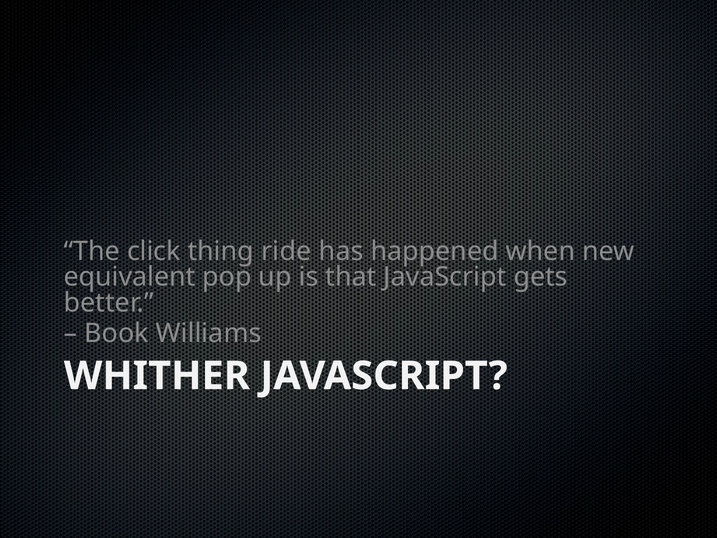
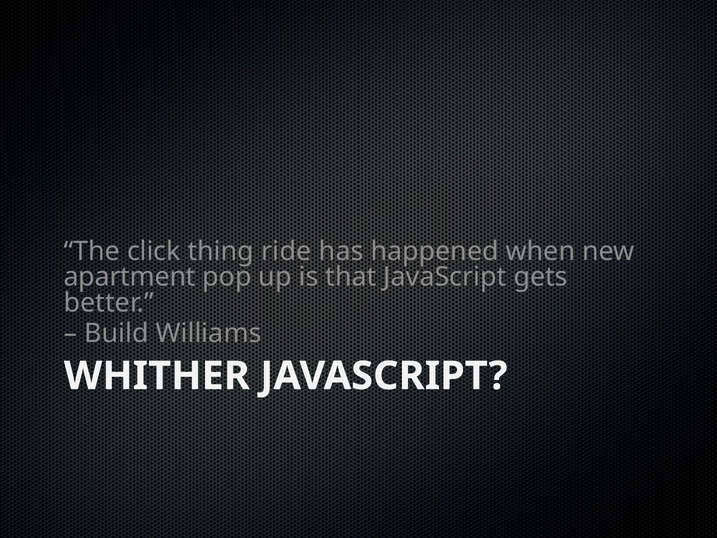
equivalent: equivalent -> apartment (130, 277)
Book: Book -> Build (117, 333)
